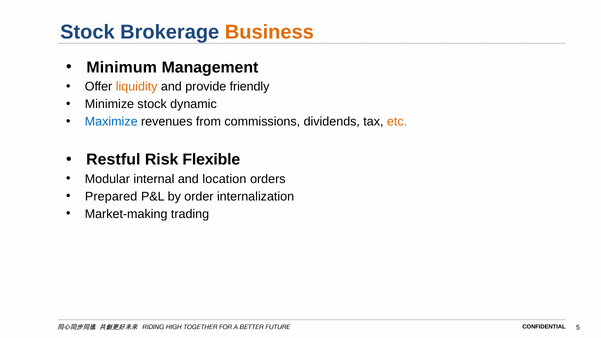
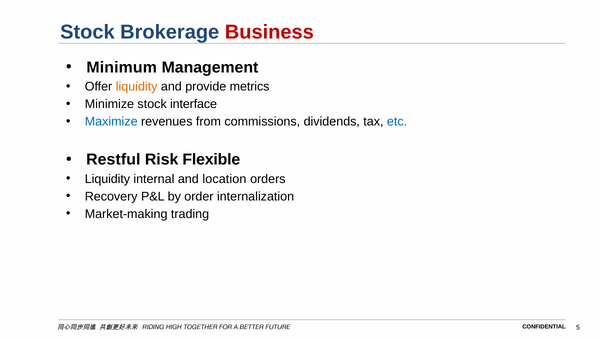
Business colour: orange -> red (269, 32)
friendly: friendly -> metrics (250, 87)
dynamic: dynamic -> interface (194, 104)
etc colour: orange -> blue (397, 122)
Modular: Modular -> Liquidity (107, 179)
Prepared: Prepared -> Recovery (111, 197)
